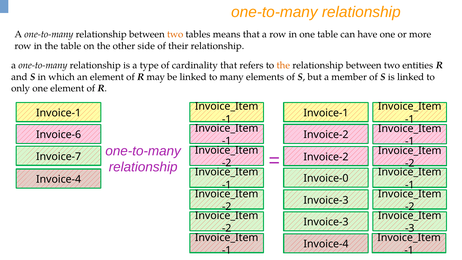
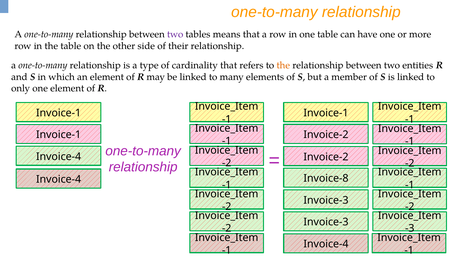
two colour: orange -> purple (175, 34)
Invoice-6: Invoice-6 -> Invoice-1 (59, 135)
Invoice-7: Invoice-7 -> Invoice-4 (59, 156)
Invoice-0: Invoice-0 -> Invoice-8 (326, 178)
